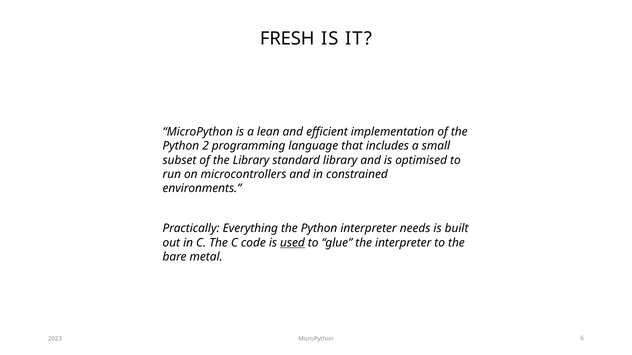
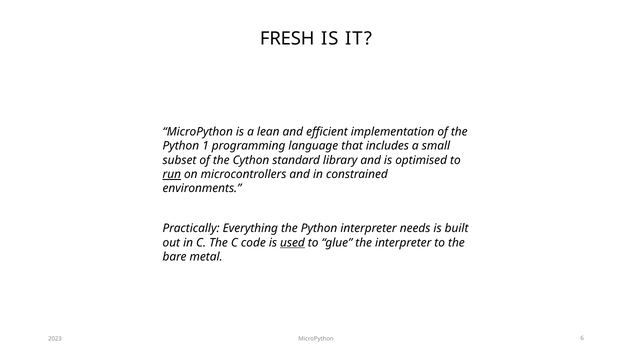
2: 2 -> 1 (206, 146)
the Library: Library -> Cython (251, 160)
run underline: none -> present (172, 175)
